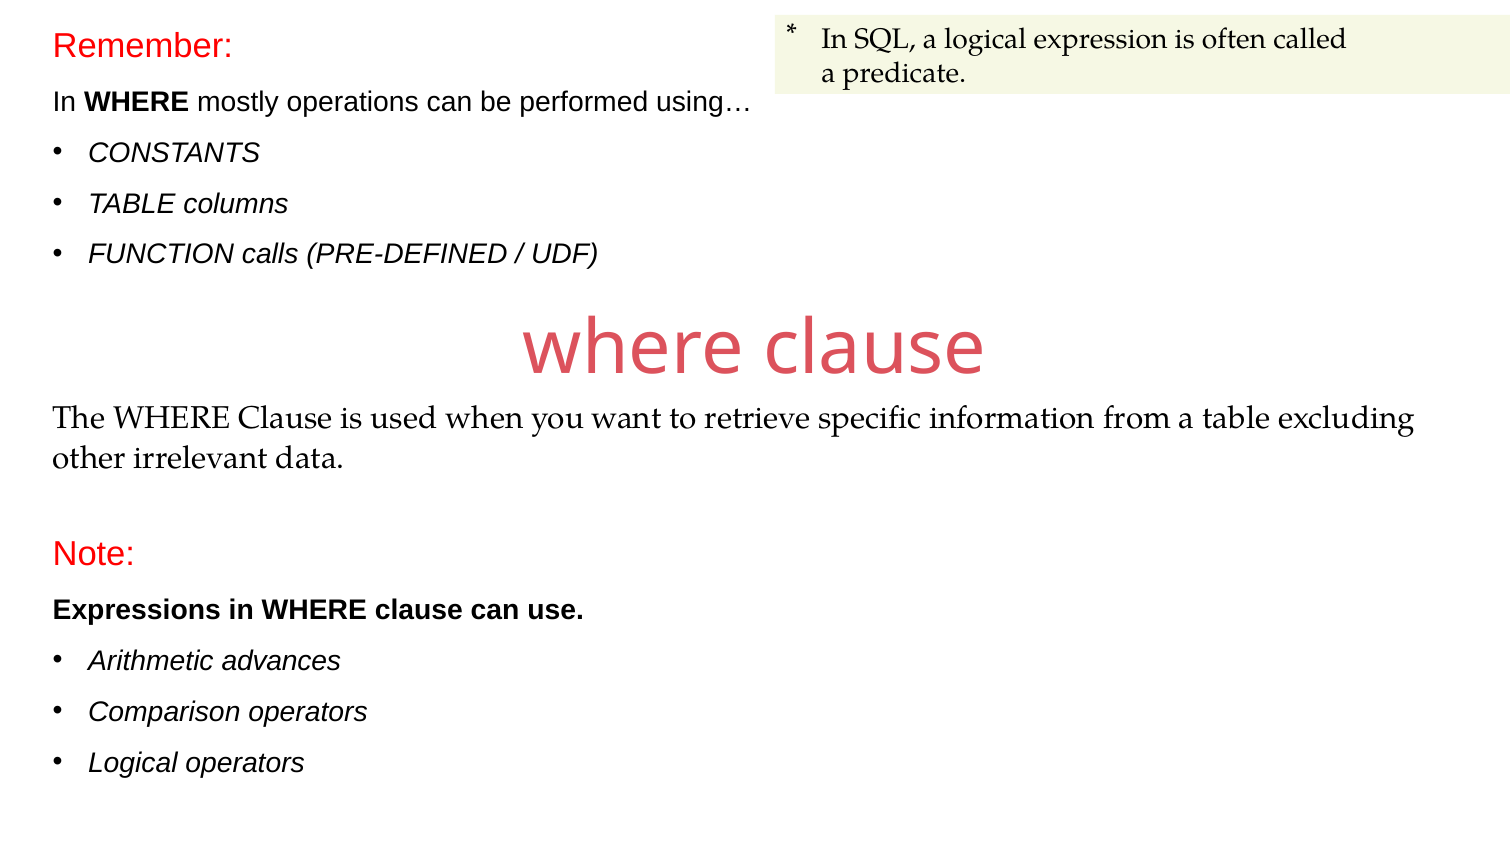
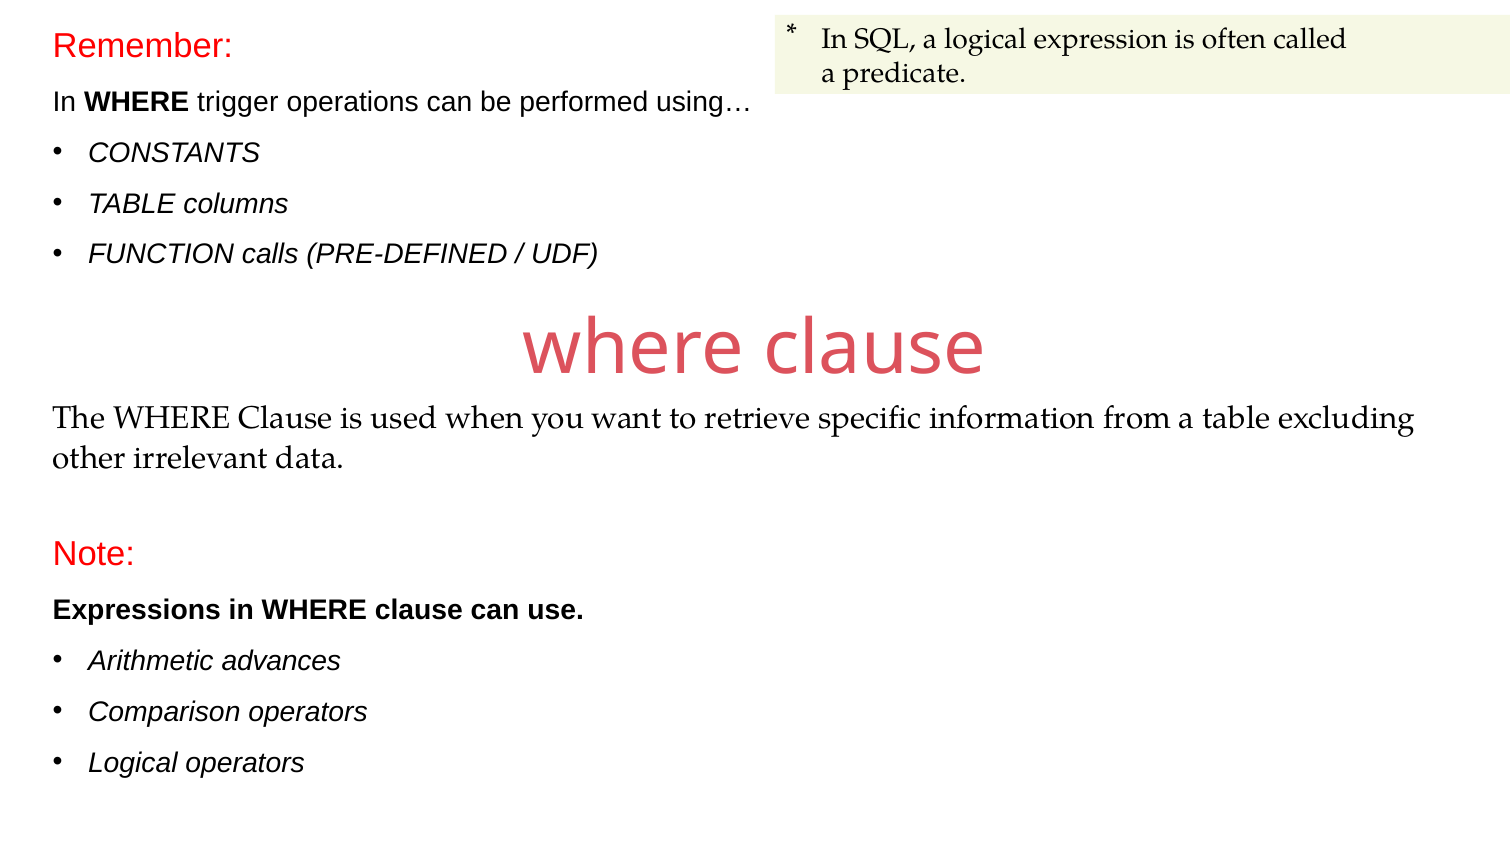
mostly: mostly -> trigger (238, 102)
